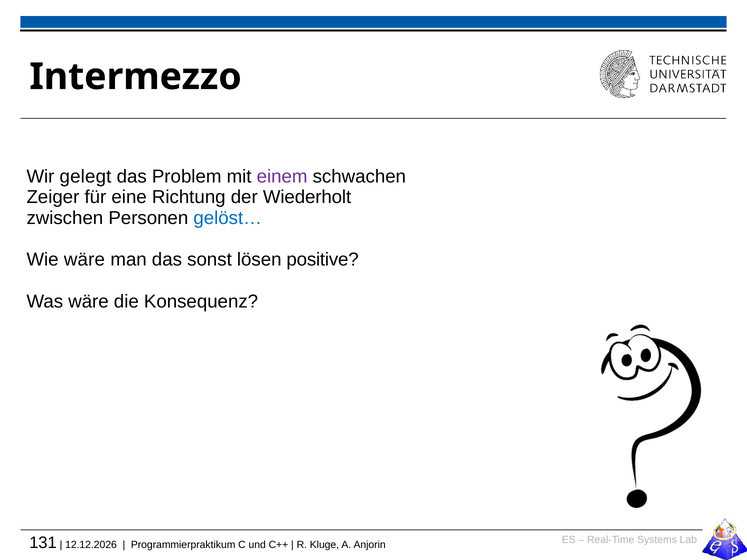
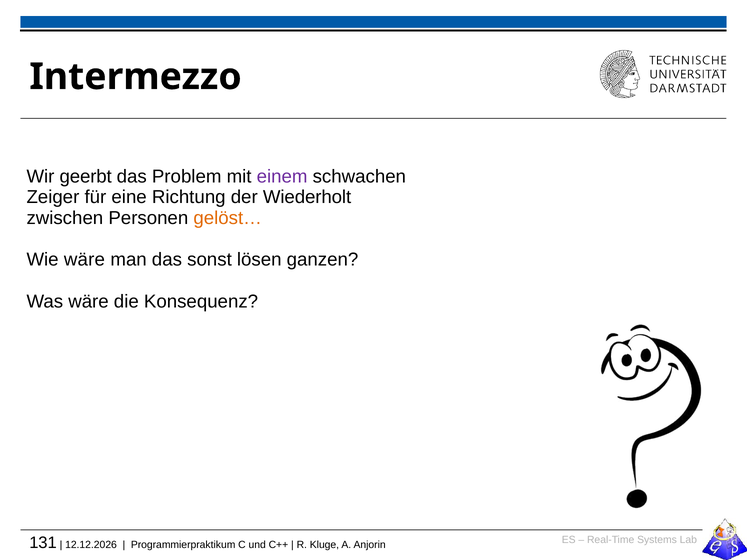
gelegt: gelegt -> geerbt (86, 177)
gelöst… colour: blue -> orange (228, 218)
positive: positive -> ganzen (322, 260)
